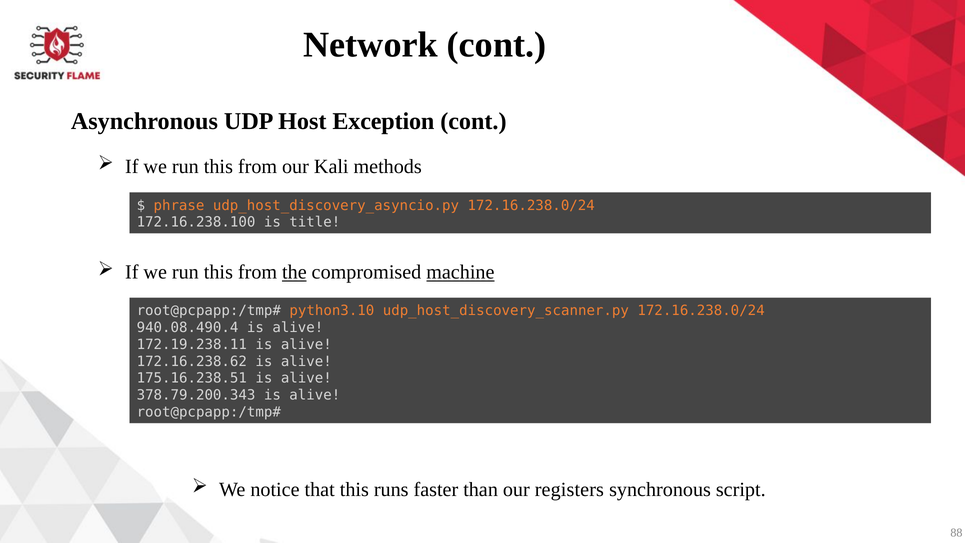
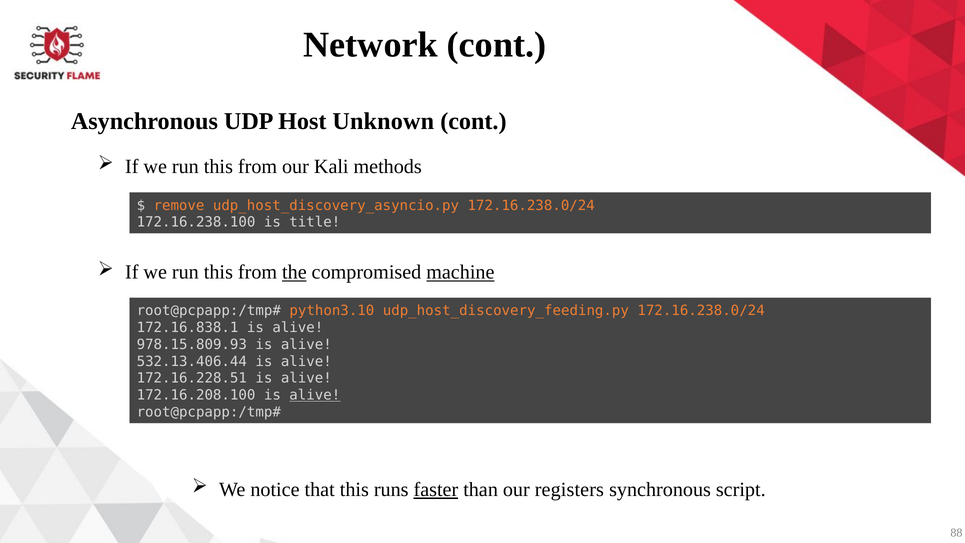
Exception: Exception -> Unknown (383, 121)
phrase: phrase -> remove (179, 205)
udp_host_discovery_scanner.py: udp_host_discovery_scanner.py -> udp_host_discovery_feeding.py (506, 311)
940.08.490.4: 940.08.490.4 -> 172.16.838.1 (188, 328)
172.19.238.11: 172.19.238.11 -> 978.15.809.93 (192, 344)
172.16.238.62: 172.16.238.62 -> 532.13.406.44 (192, 361)
175.16.238.51: 175.16.238.51 -> 172.16.228.51 (192, 378)
378.79.200.343: 378.79.200.343 -> 172.16.208.100 (196, 395)
alive underline: none -> present (315, 395)
faster underline: none -> present (436, 489)
